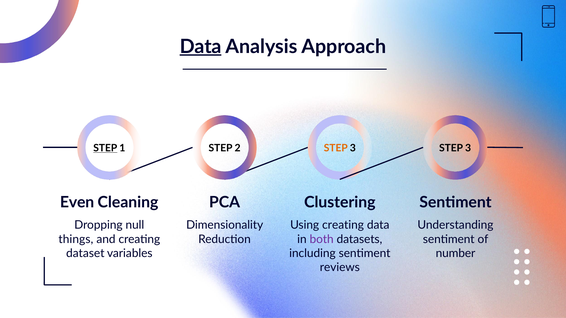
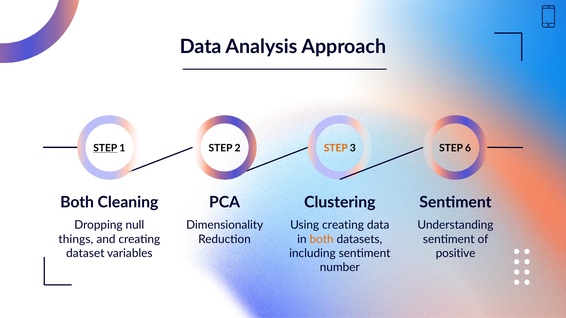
Data underline: present -> none (201, 47)
3 STEP 3: 3 -> 6 (468, 148)
Even: Even -> Both (77, 202)
both colour: purple -> orange (322, 239)
number: number -> positive (456, 254)
reviews: reviews -> number (340, 268)
